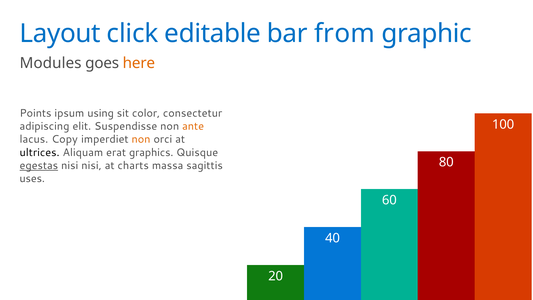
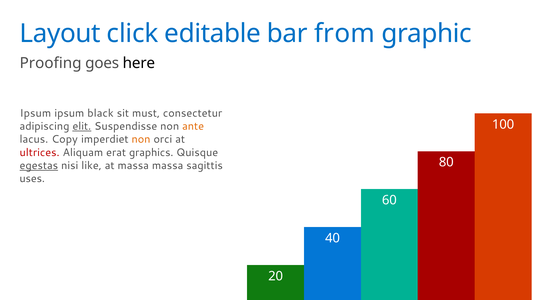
Modules: Modules -> Proofing (51, 63)
here colour: orange -> black (139, 63)
Points: Points -> Ipsum (35, 113)
using: using -> black (100, 113)
color: color -> must (146, 113)
elit underline: none -> present (82, 126)
ultrices colour: black -> red (40, 152)
nisi nisi: nisi -> like (92, 165)
at charts: charts -> massa (133, 165)
